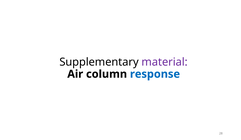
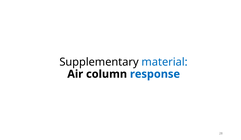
material colour: purple -> blue (165, 62)
